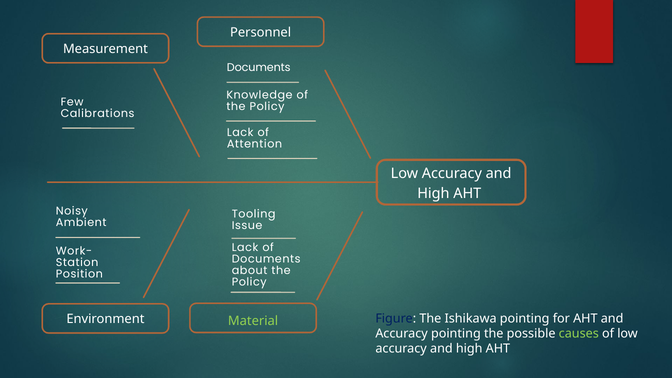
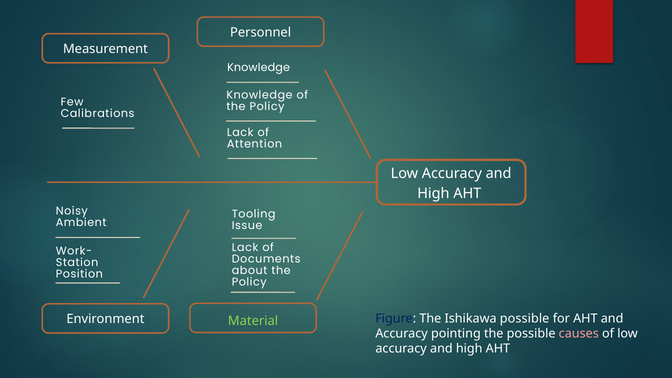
Documents: Documents -> Knowledge (259, 68)
Ishikawa pointing: pointing -> possible (525, 319)
causes colour: light green -> pink (579, 334)
